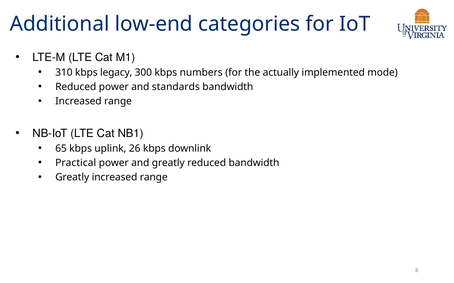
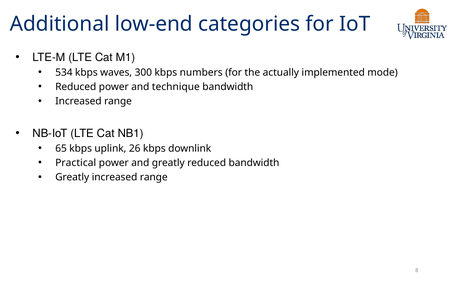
310: 310 -> 534 (64, 73)
legacy: legacy -> waves (116, 73)
standards: standards -> technique (176, 87)
